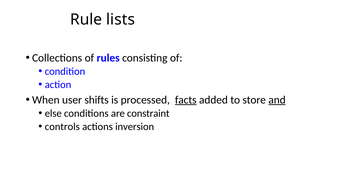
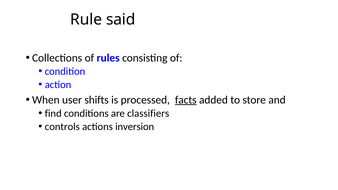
lists: lists -> said (121, 20)
and underline: present -> none (277, 100)
else: else -> find (53, 113)
constraint: constraint -> classifiers (148, 113)
